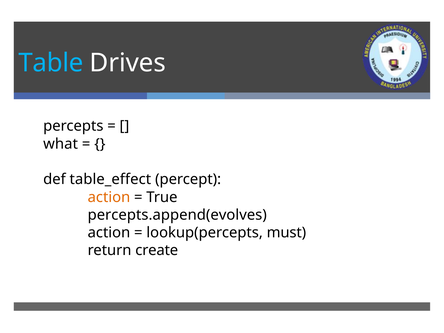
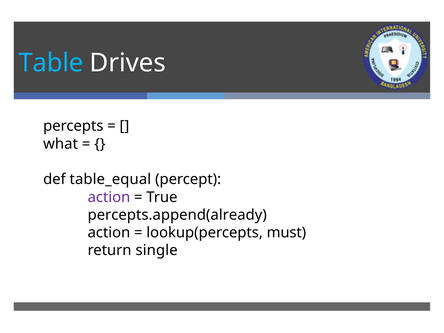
table_effect: table_effect -> table_equal (110, 179)
action colour: orange -> purple (109, 197)
percepts.append(evolves: percepts.append(evolves -> percepts.append(already (177, 215)
create: create -> single (157, 250)
